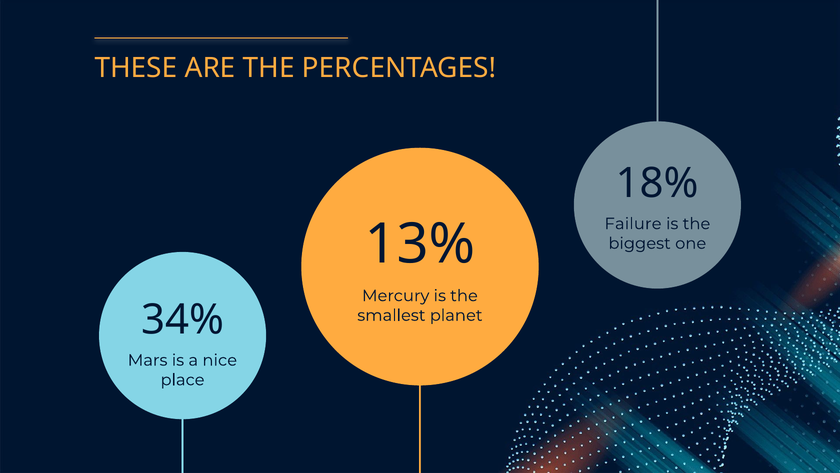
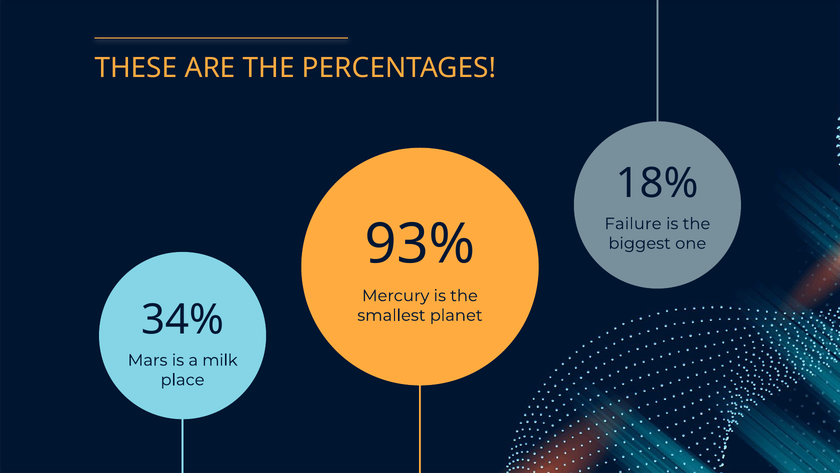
13%: 13% -> 93% (420, 244)
nice: nice -> milk (220, 360)
